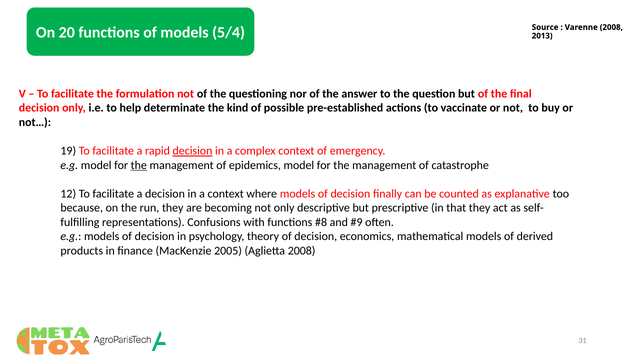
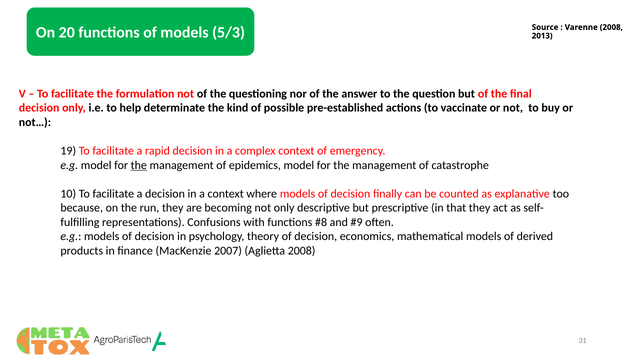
5/4: 5/4 -> 5/3 (229, 33)
decision underline: present -> none (192, 151)
12: 12 -> 10 (68, 194)
2005: 2005 -> 2007 (228, 251)
